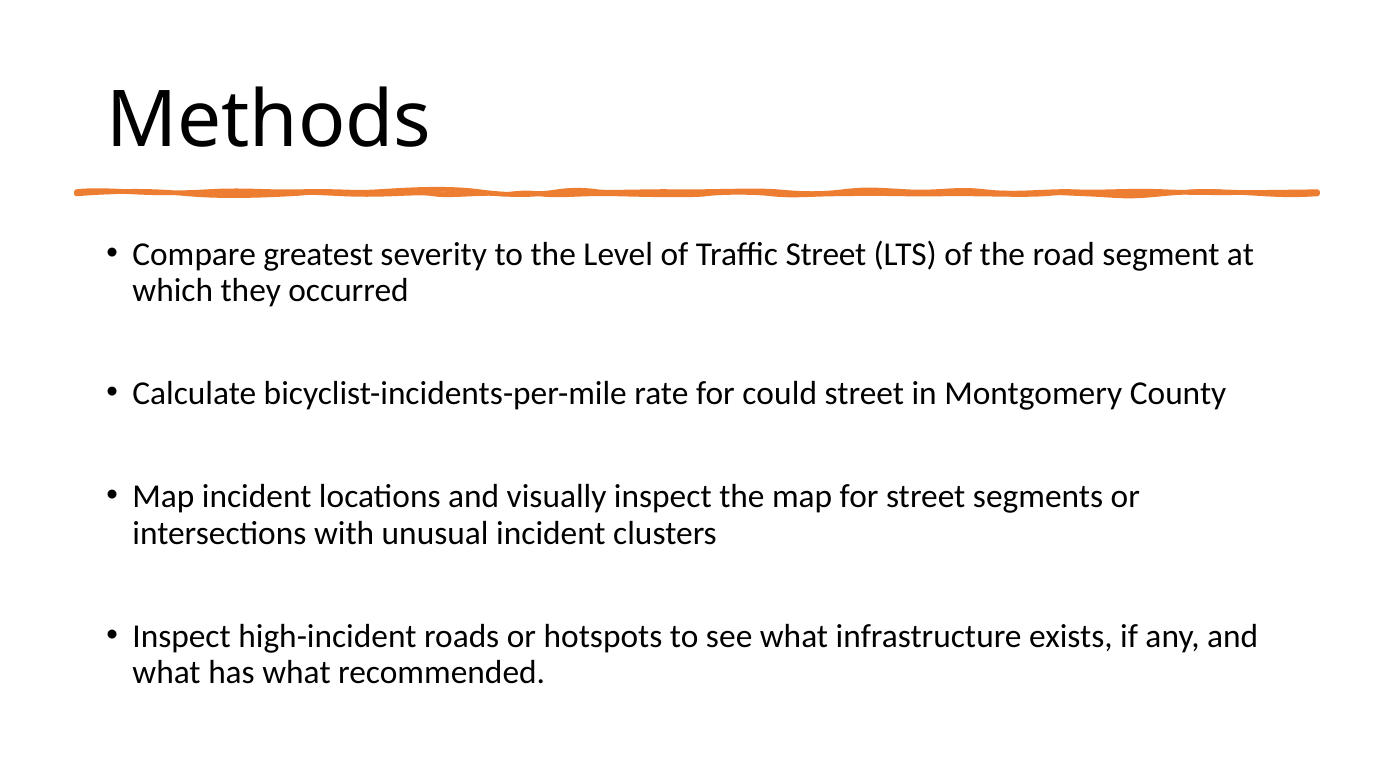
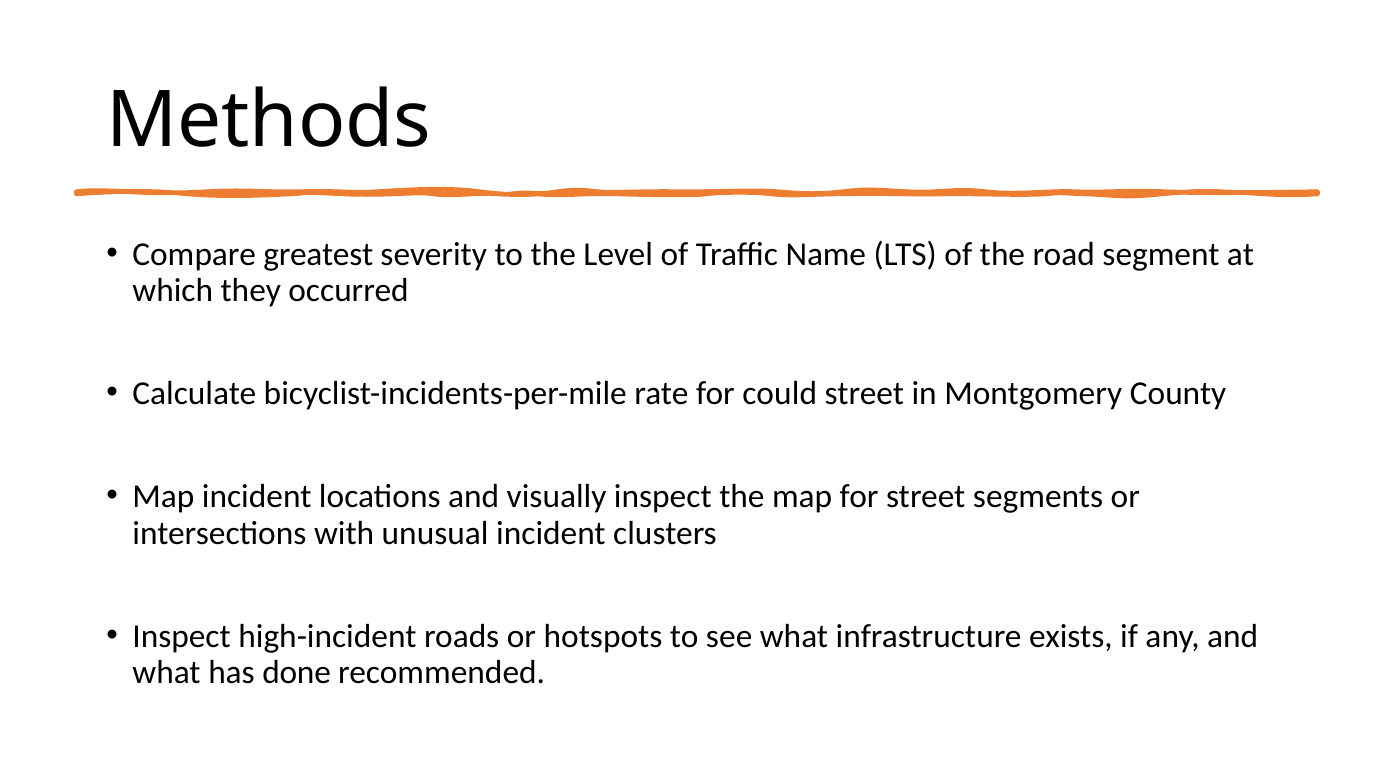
Traffic Street: Street -> Name (826, 254)
has what: what -> done (297, 673)
